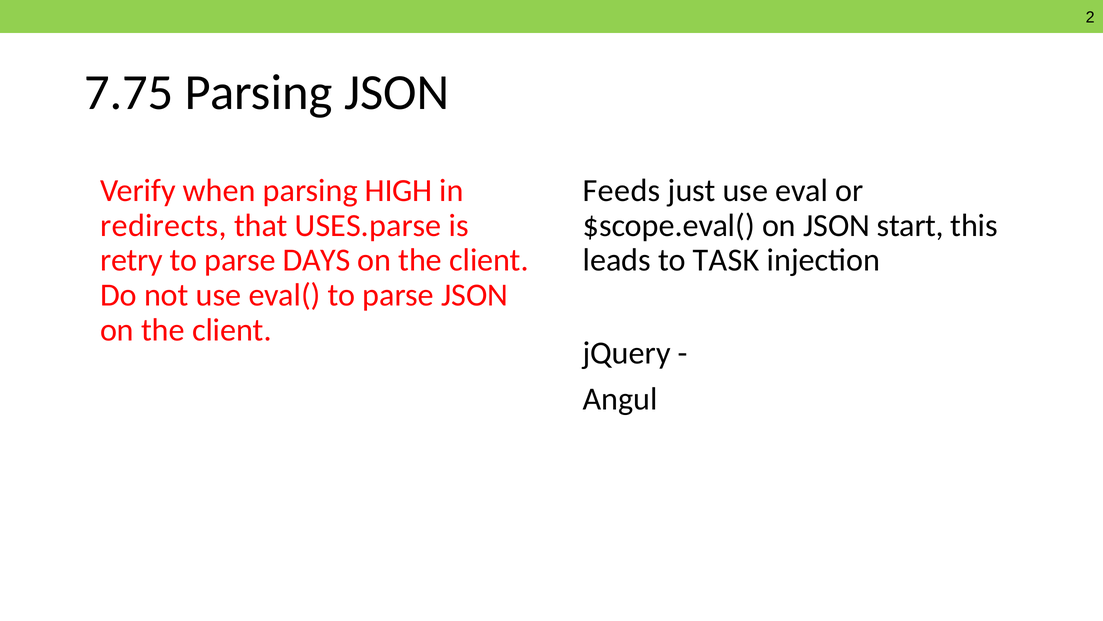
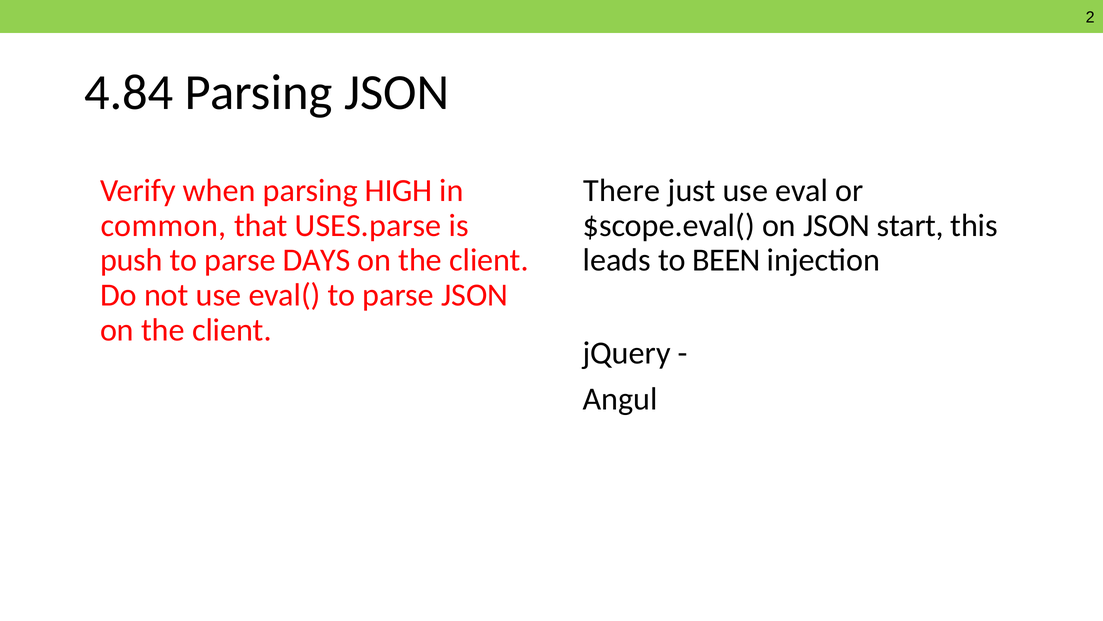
7.75: 7.75 -> 4.84 (129, 93)
Feeds: Feeds -> There (622, 191)
redirects: redirects -> common (163, 225)
retry: retry -> push (131, 260)
TASK: TASK -> BEEN (726, 260)
